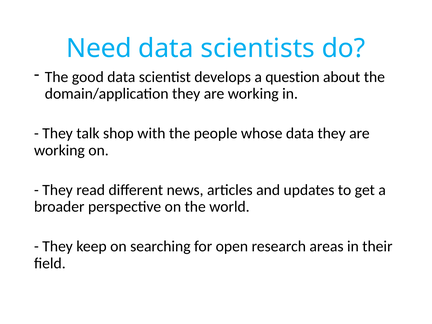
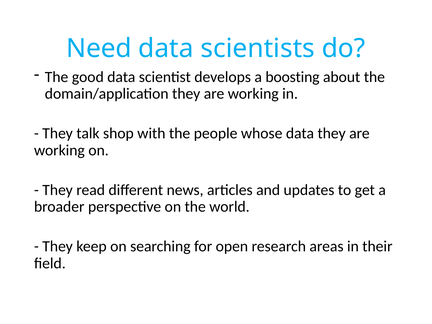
question: question -> boosting (293, 77)
